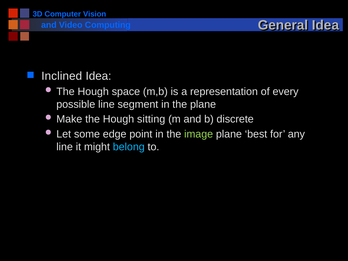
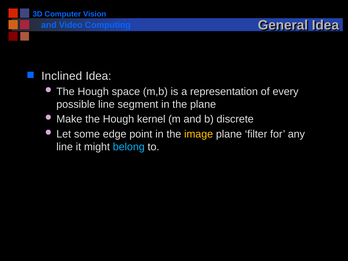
sitting: sitting -> kernel (151, 119)
image colour: light green -> yellow (199, 134)
best: best -> filter (256, 134)
